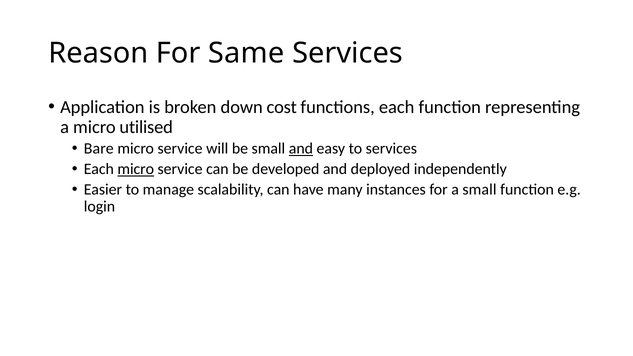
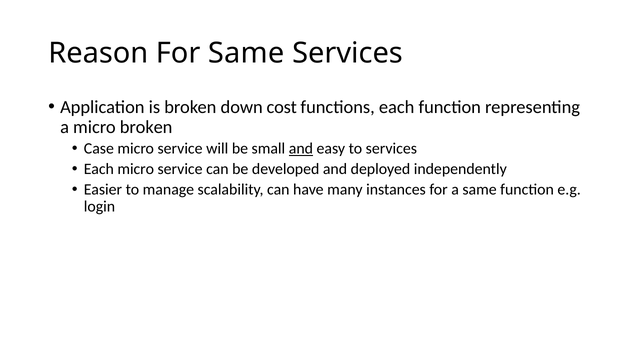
micro utilised: utilised -> broken (146, 127)
Bare: Bare -> Case (99, 149)
micro underline: present -> none (136, 169)
a small: small -> same (480, 190)
